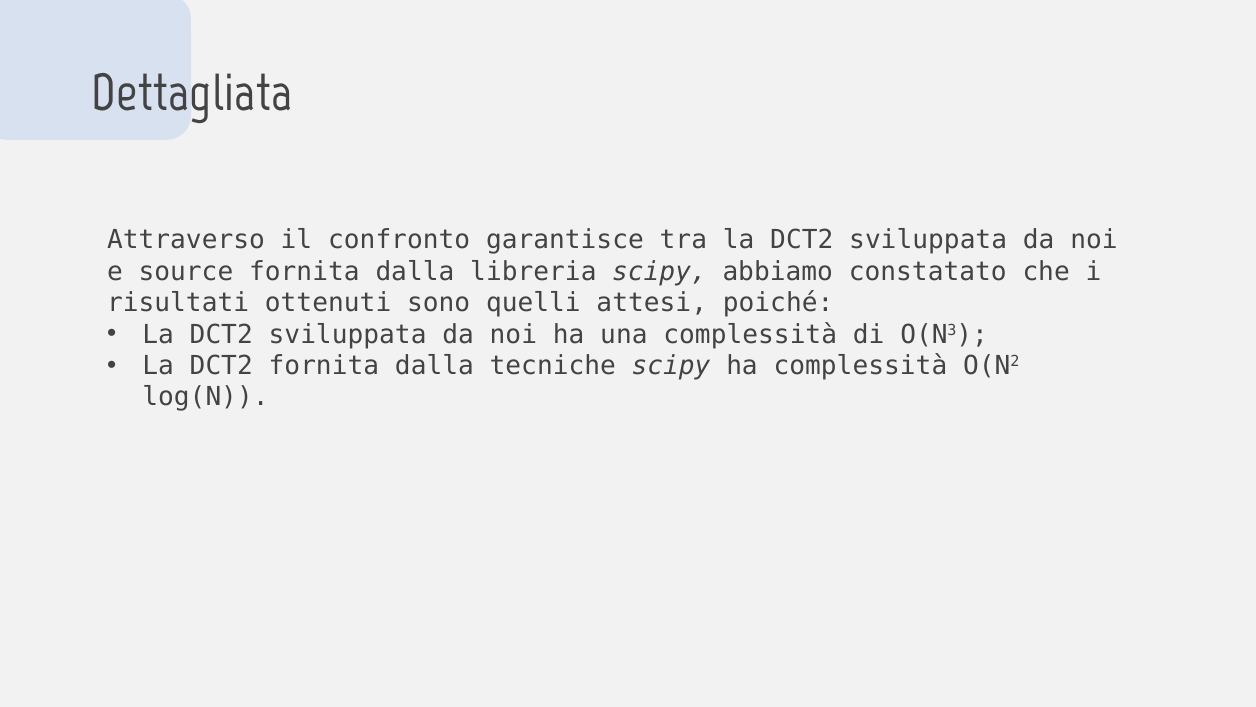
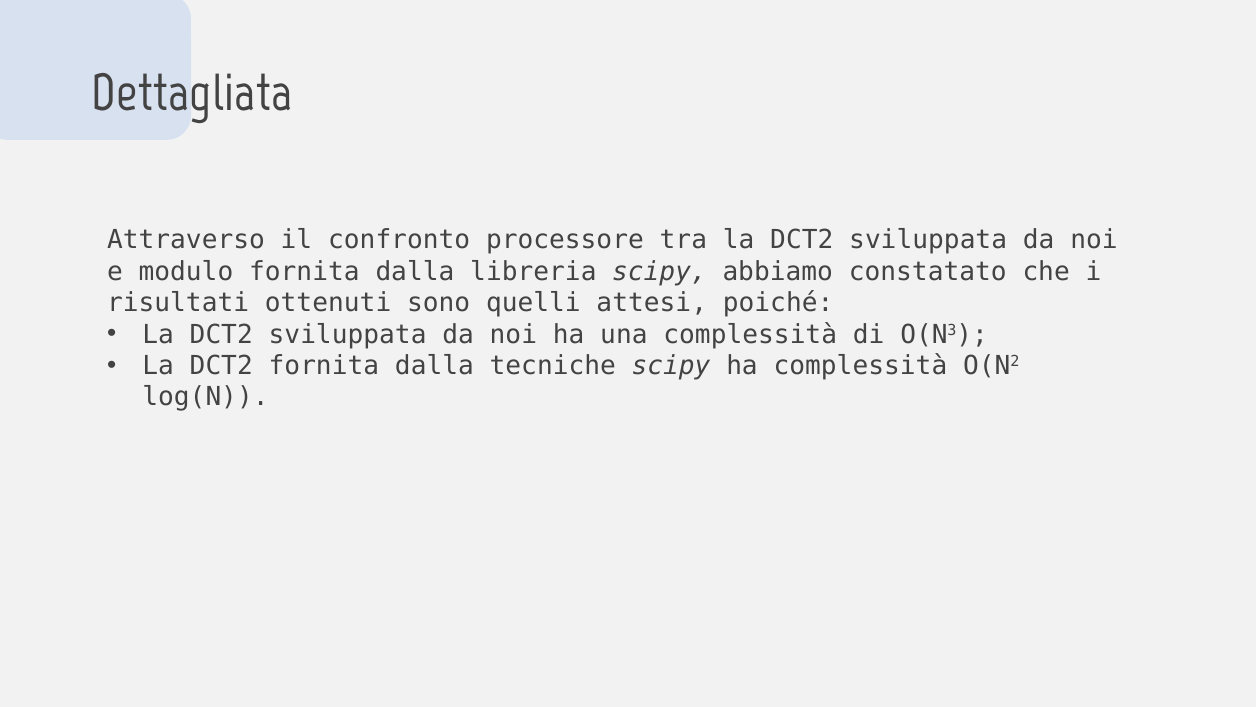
garantisce: garantisce -> processore (565, 240)
source: source -> modulo (186, 271)
